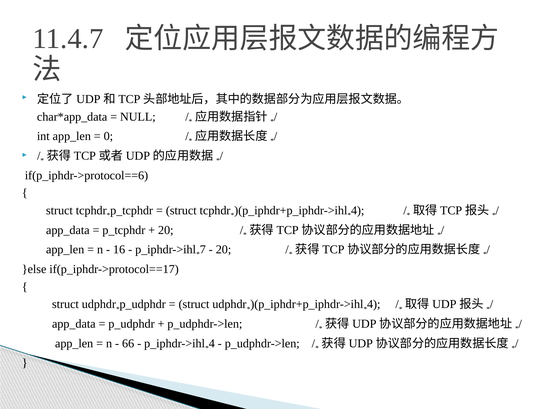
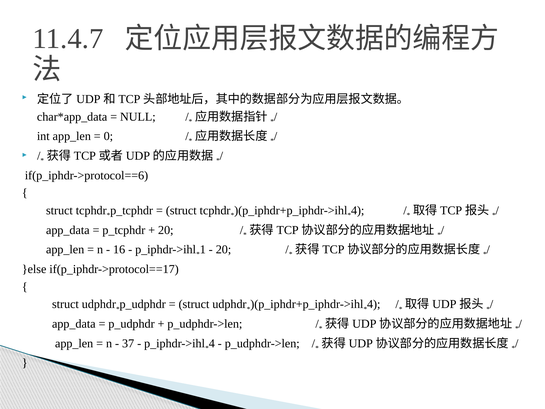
7: 7 -> 1 (203, 249)
66: 66 -> 37 (128, 343)
